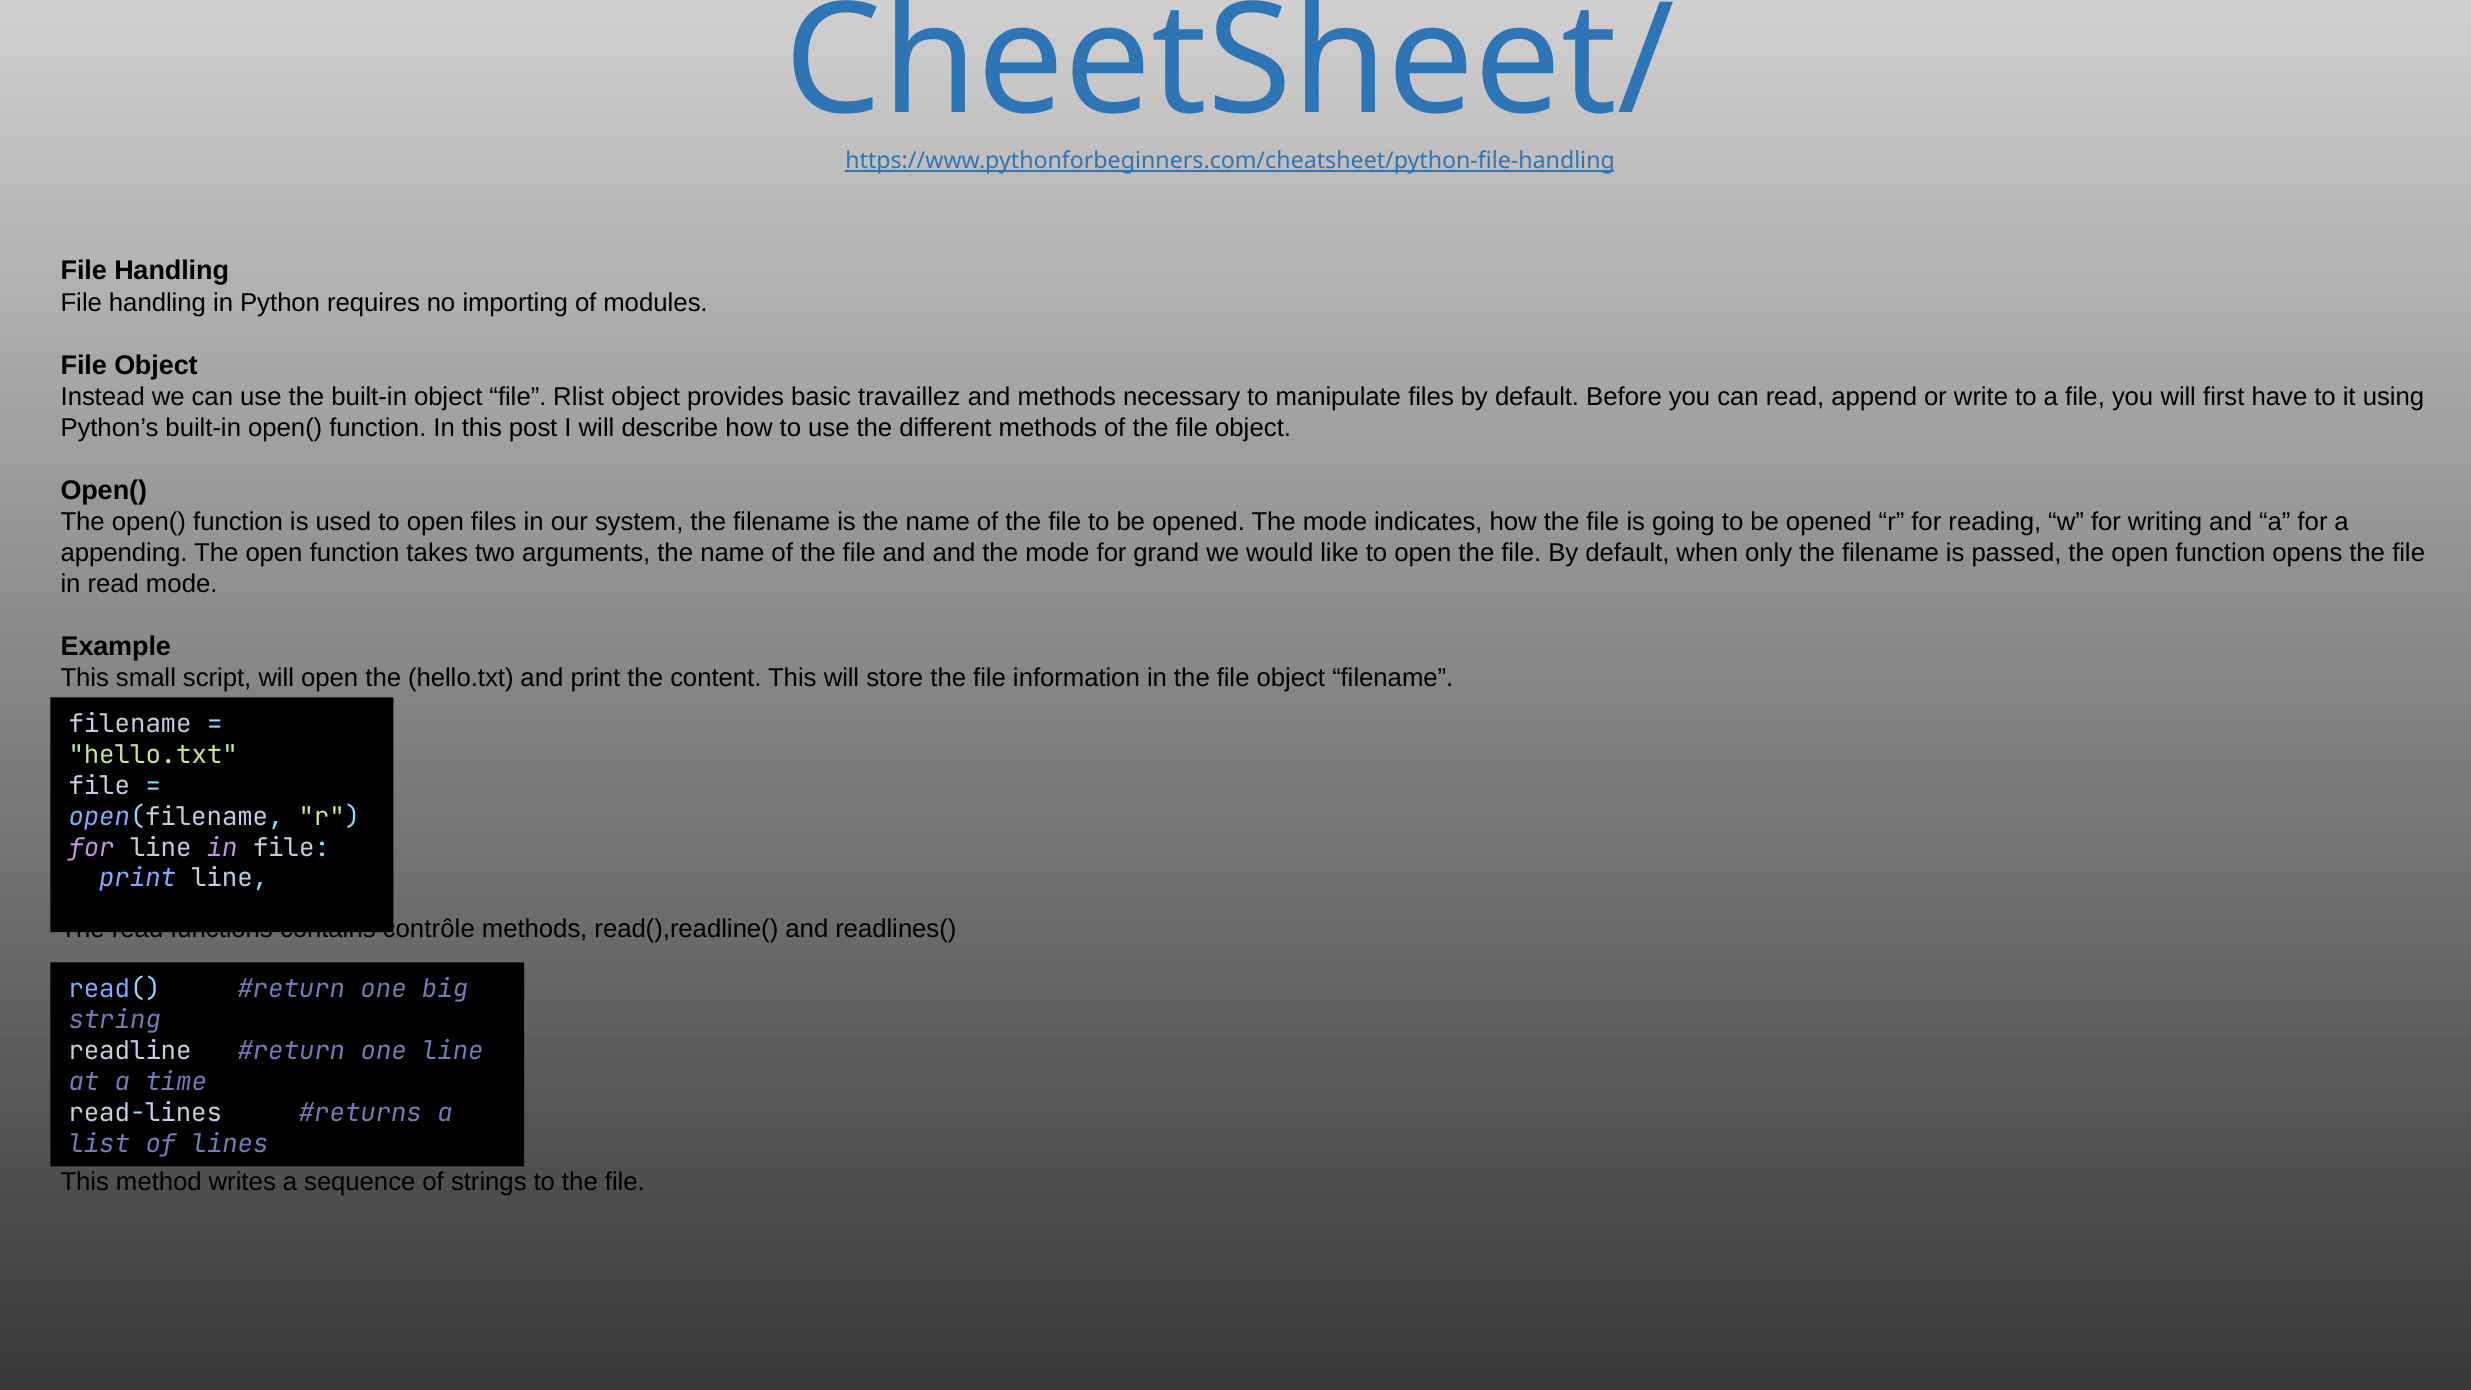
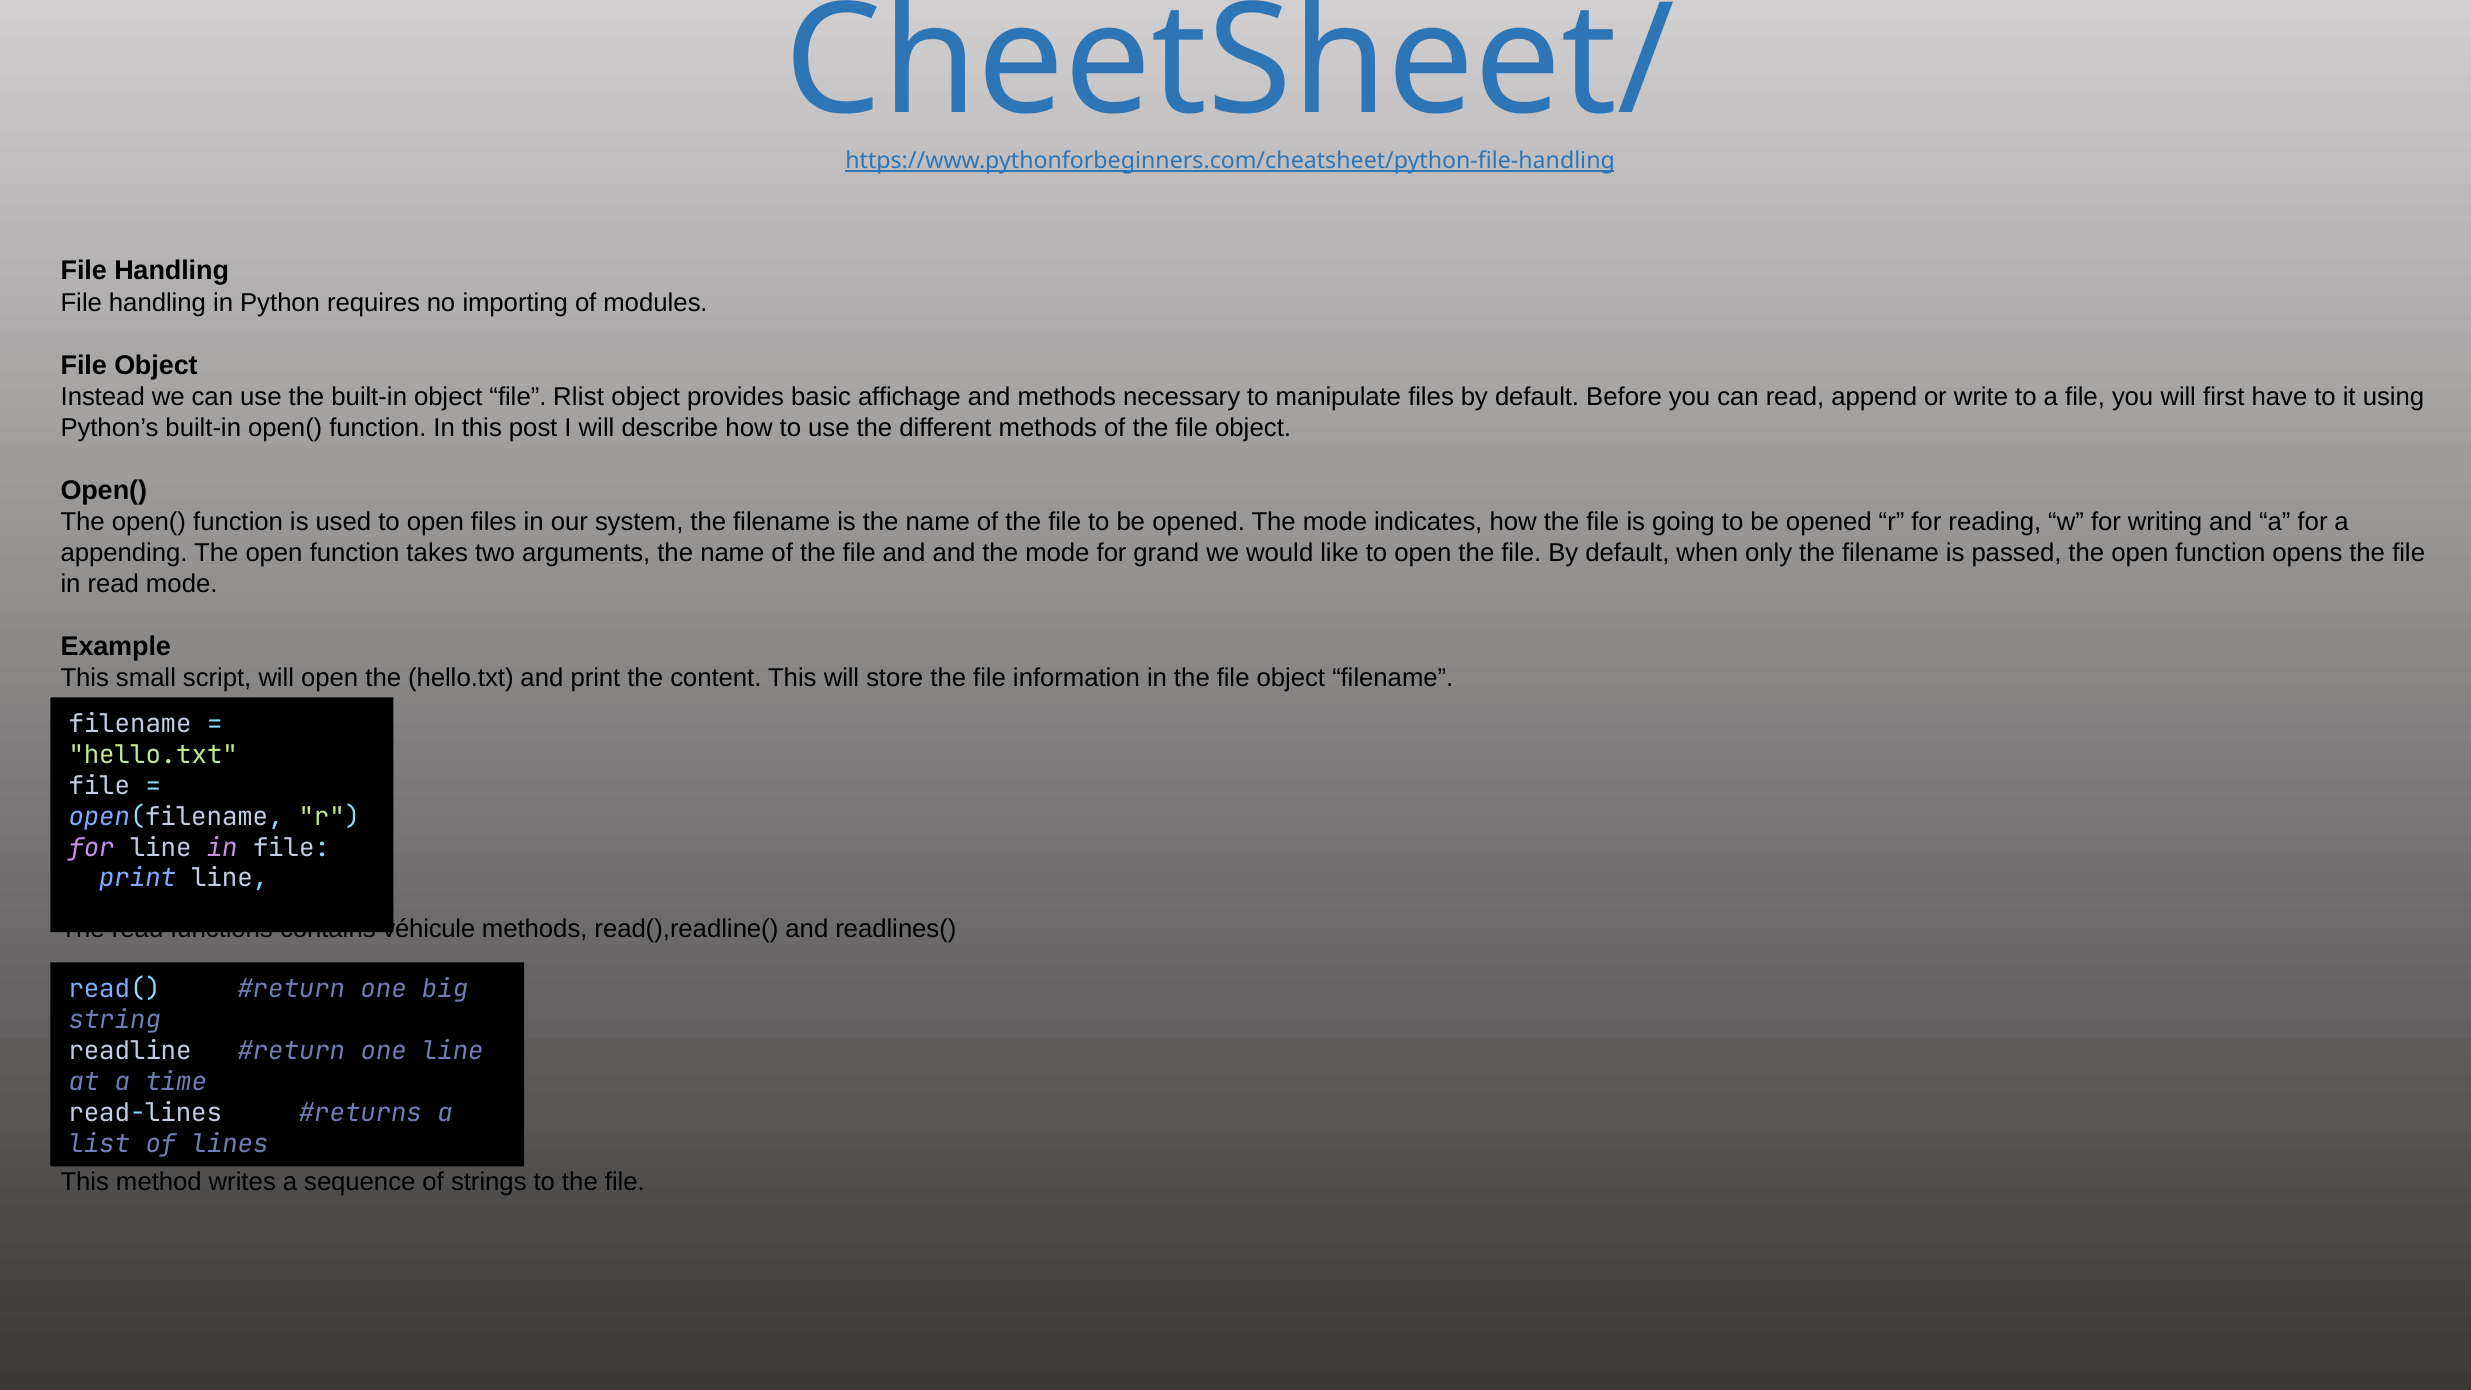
travaillez: travaillez -> affichage (909, 397)
contrôle: contrôle -> véhicule (429, 929)
